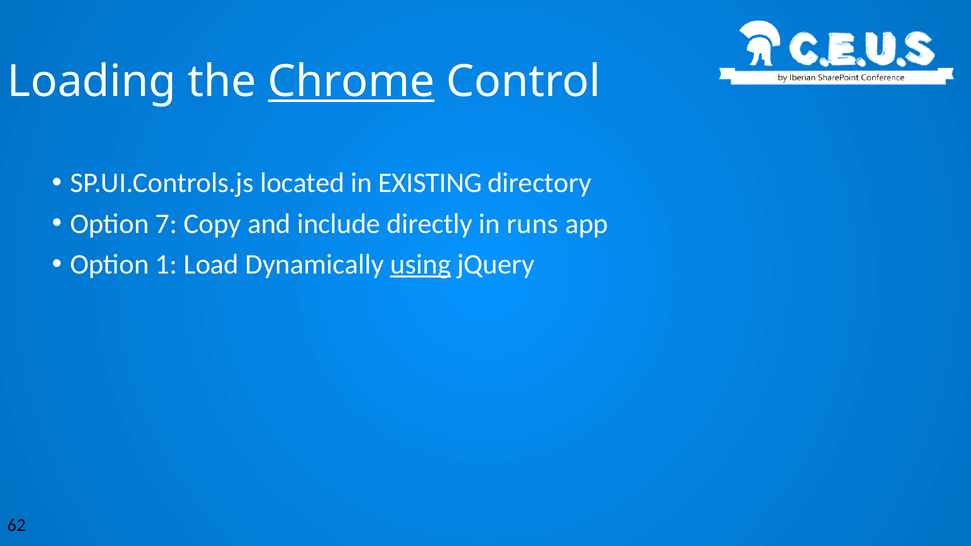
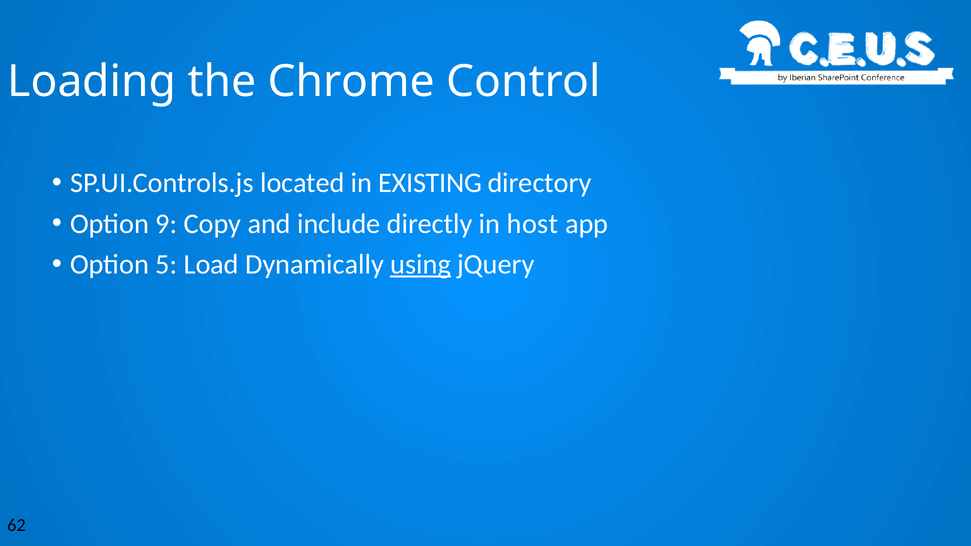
Chrome underline: present -> none (351, 82)
7: 7 -> 9 (166, 224)
runs: runs -> host (533, 224)
1: 1 -> 5 (166, 264)
